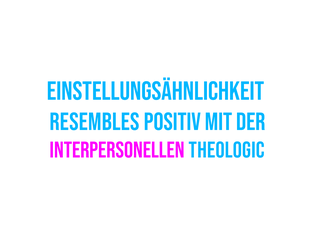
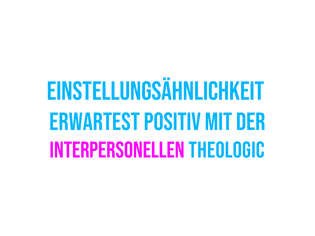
resembles: resembles -> erwartest (95, 122)
